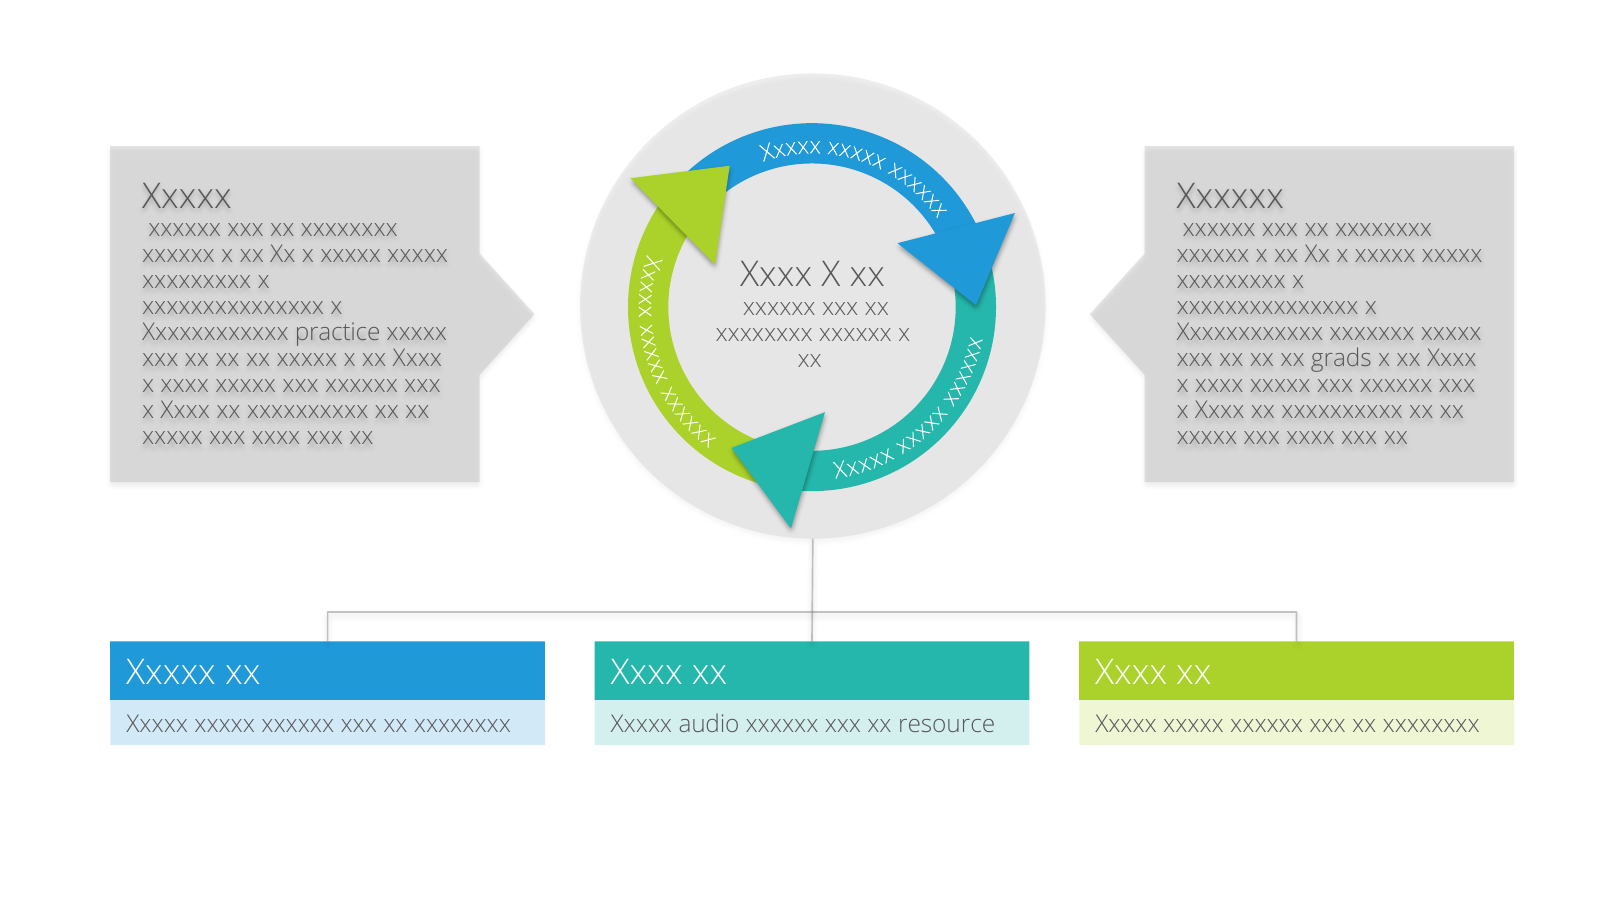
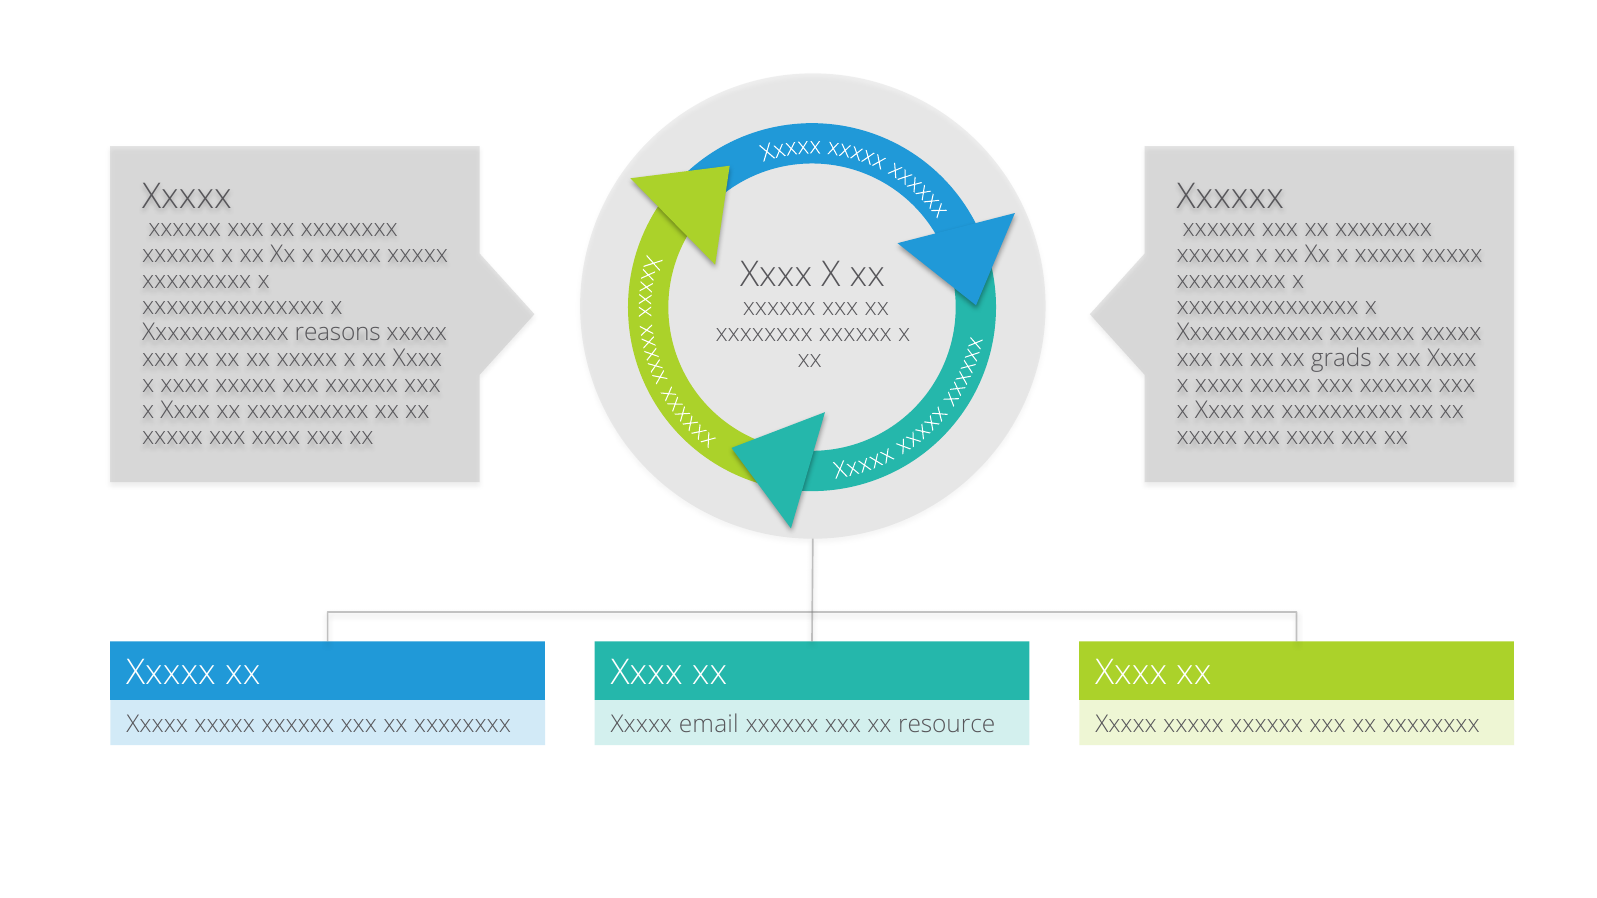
practice: practice -> reasons (338, 333)
audio: audio -> email (709, 724)
